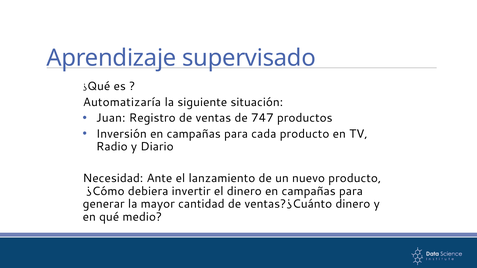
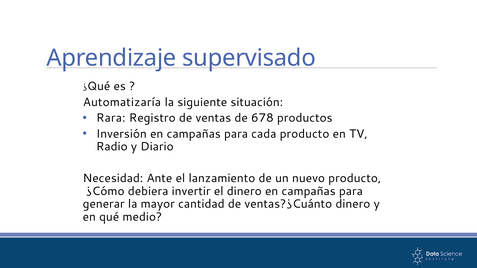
Juan: Juan -> Rara (111, 118)
747: 747 -> 678 (262, 118)
